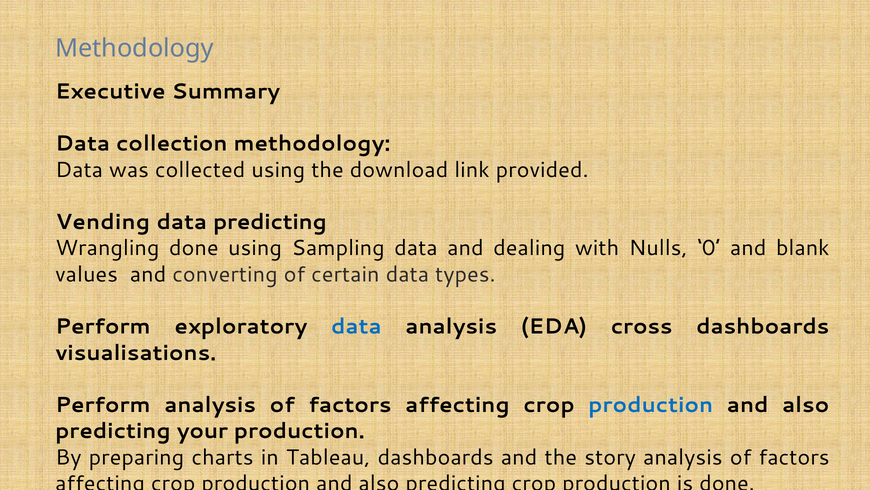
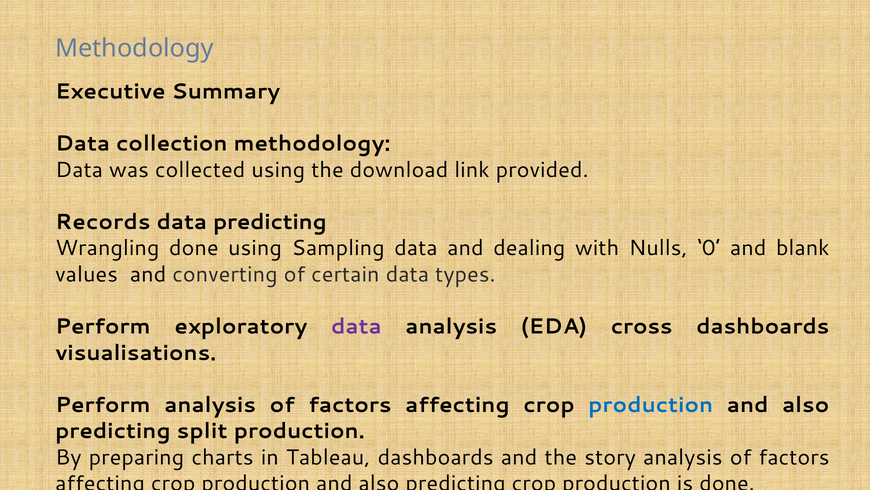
Vending: Vending -> Records (103, 222)
data colour: blue -> purple (356, 326)
your: your -> split (202, 431)
